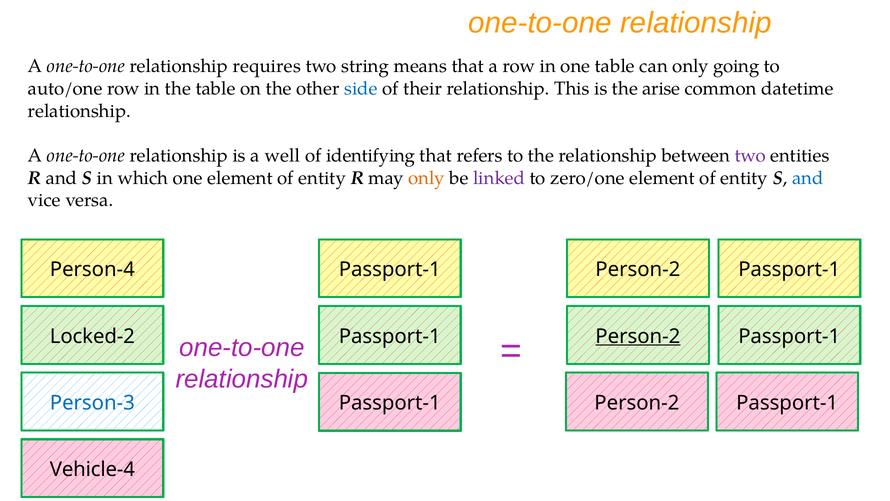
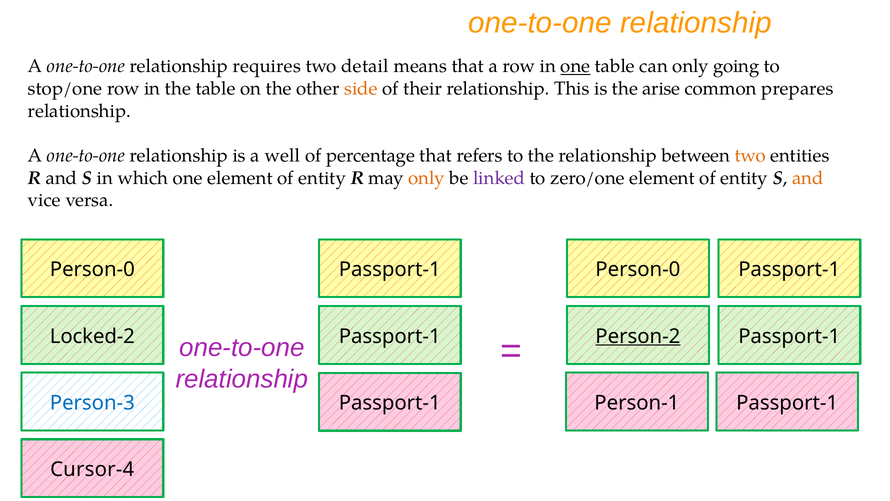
string: string -> detail (365, 66)
one underline: none -> present (575, 66)
auto/one: auto/one -> stop/one (65, 89)
side colour: blue -> orange (361, 89)
datetime: datetime -> prepares (797, 89)
identifying: identifying -> percentage (371, 156)
two colour: purple -> orange (750, 156)
and colour: blue -> orange (808, 178)
Person-4: Person-4 -> Person-0 (92, 269)
Person-2: Person-2 -> Person-0 (638, 269)
Person-2: Person-2 -> Person-1 (637, 403)
Vehicle-4: Vehicle-4 -> Cursor-4 (92, 469)
